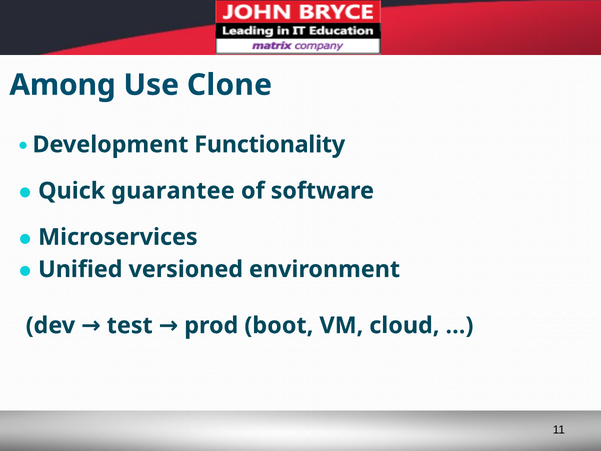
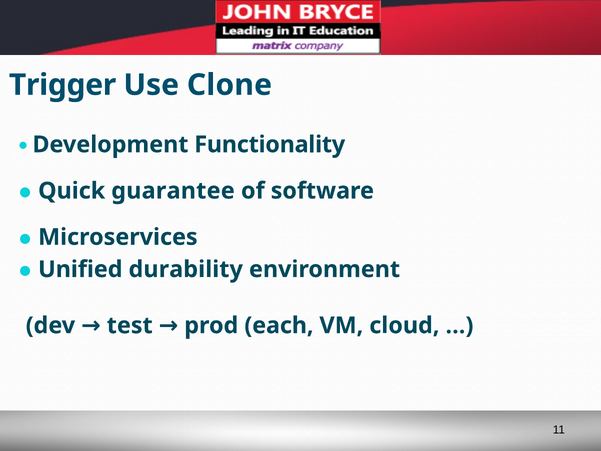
Among: Among -> Trigger (63, 85)
versioned: versioned -> durability (186, 269)
boot: boot -> each (279, 325)
